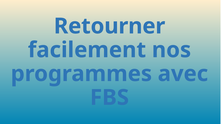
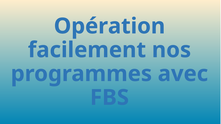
Retourner: Retourner -> Opération (109, 26)
